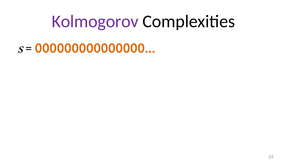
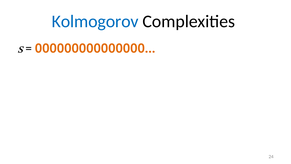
Kolmogorov colour: purple -> blue (95, 21)
